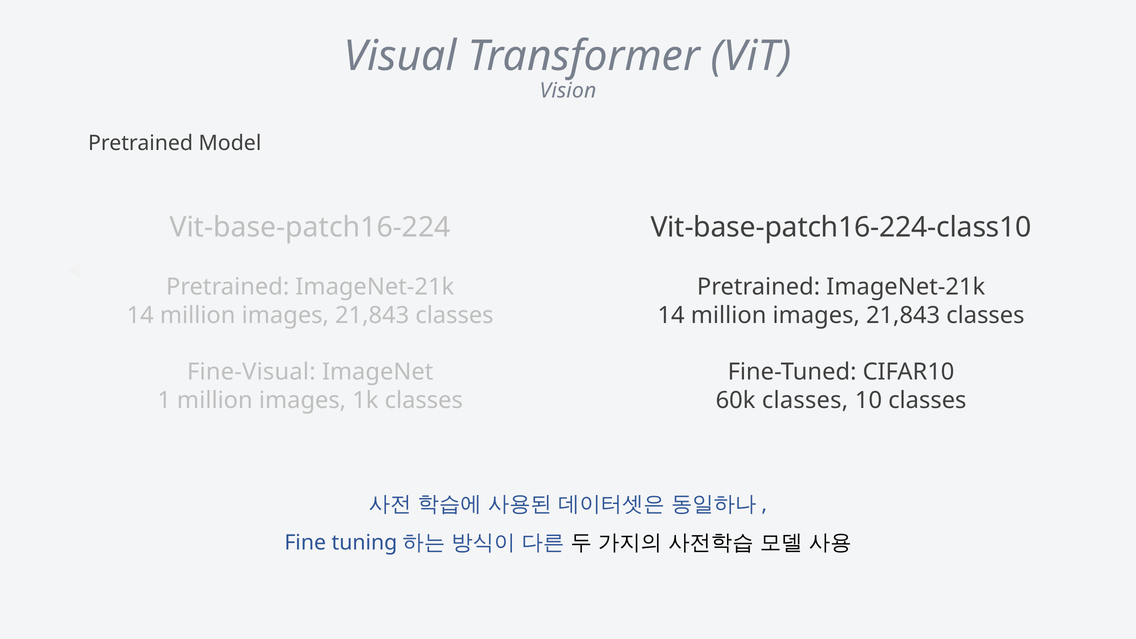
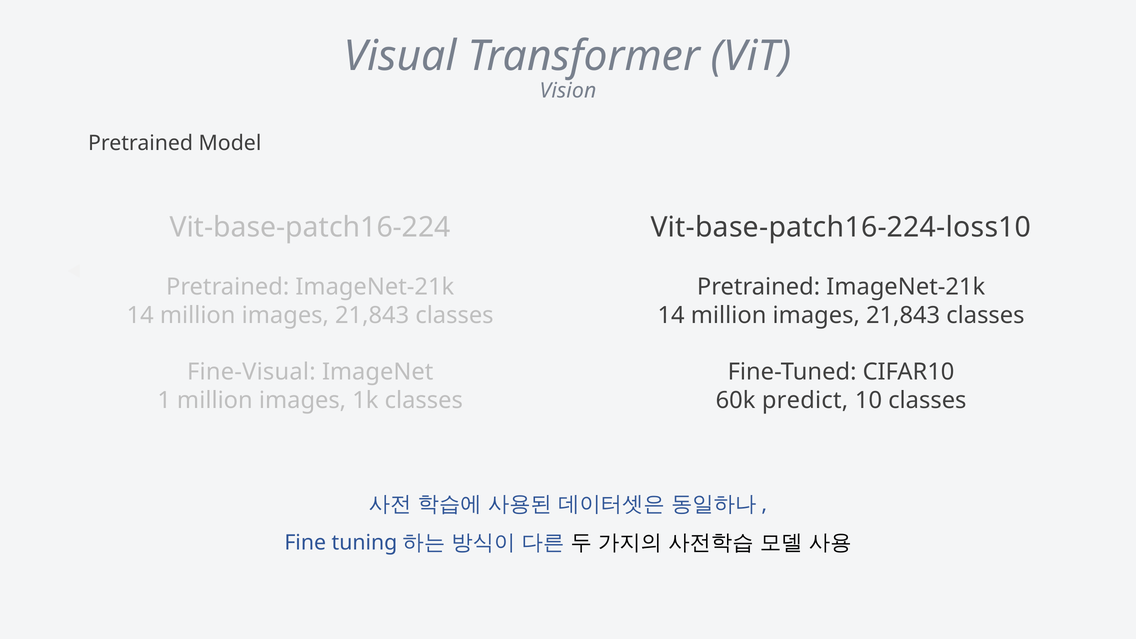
Vit-base-patch16-224-class10: Vit-base-patch16-224-class10 -> Vit-base-patch16-224-loss10 (841, 228)
60k classes: classes -> predict (805, 400)
